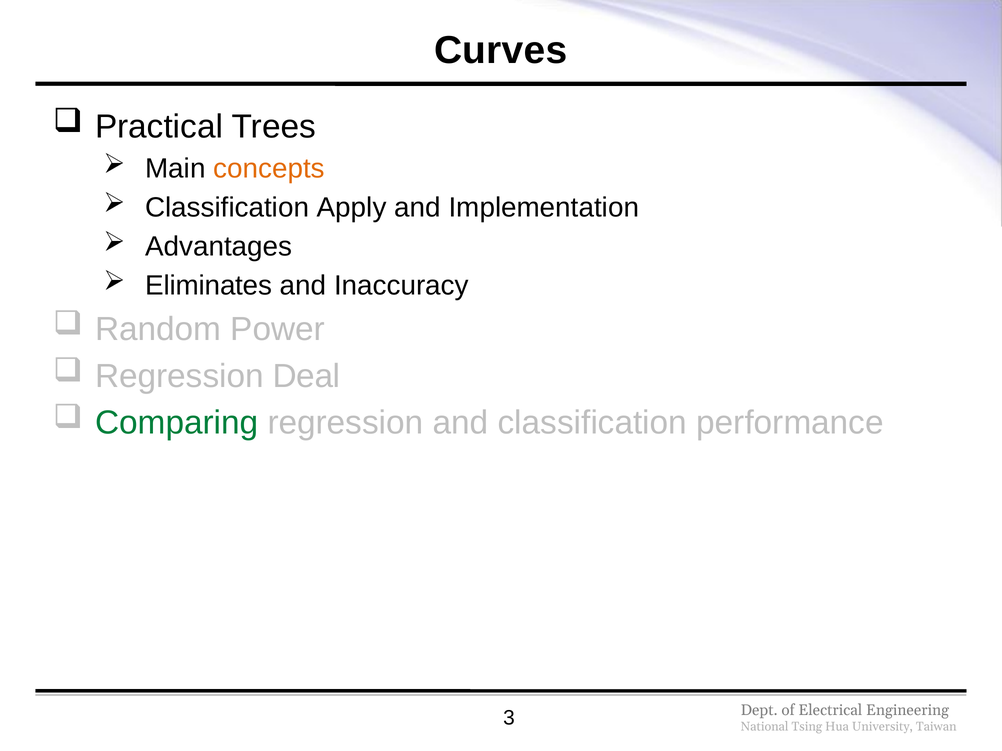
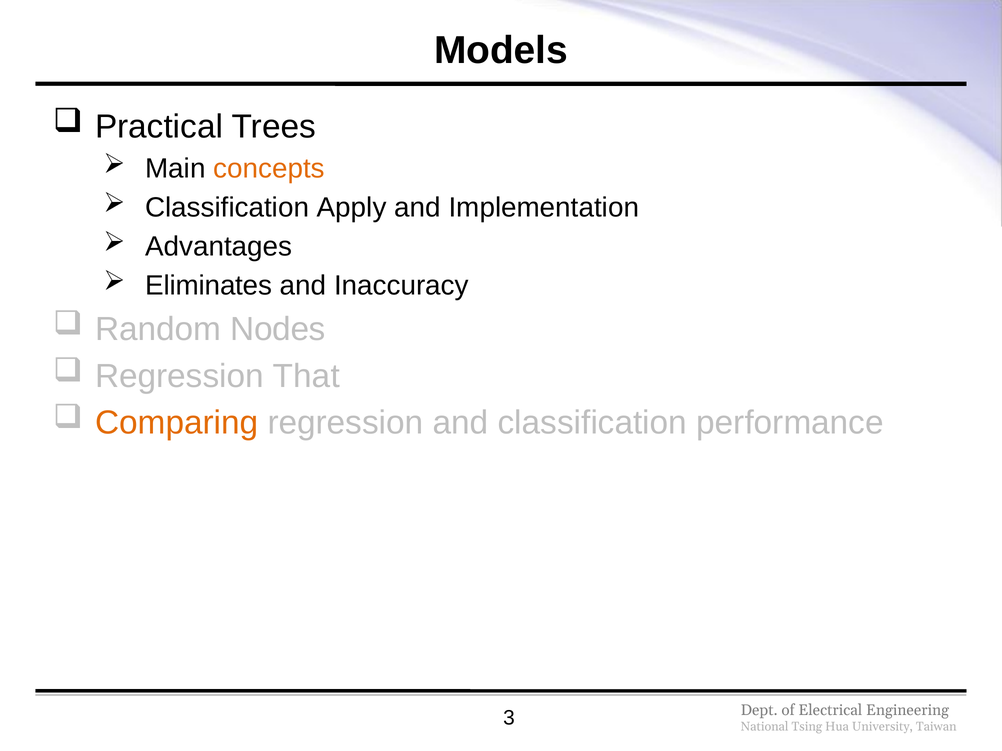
Curves: Curves -> Models (501, 50)
Power: Power -> Nodes (278, 330)
Deal: Deal -> That (306, 376)
Comparing colour: green -> orange (177, 423)
